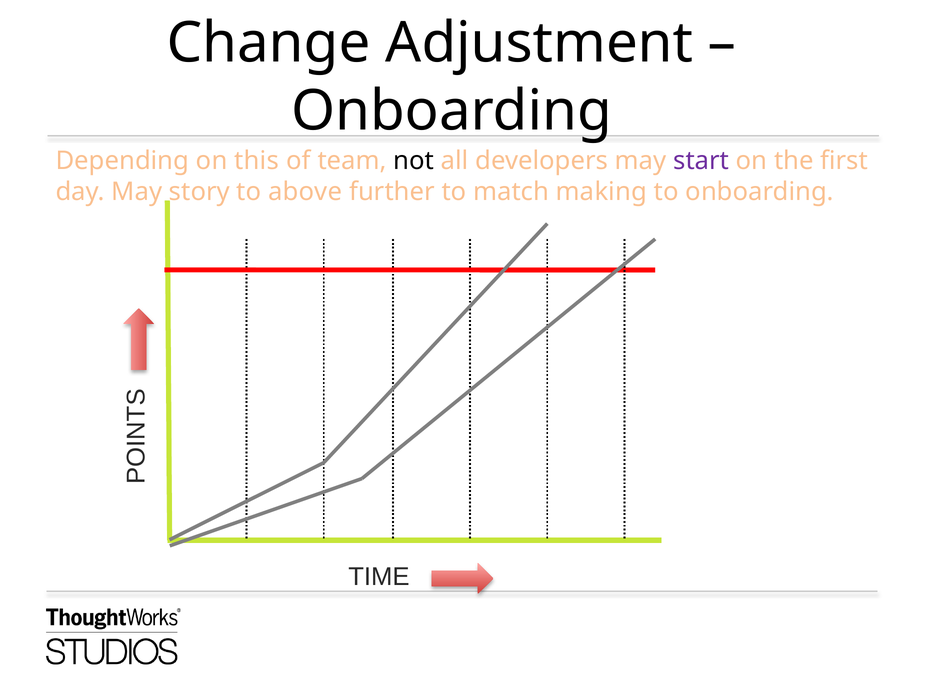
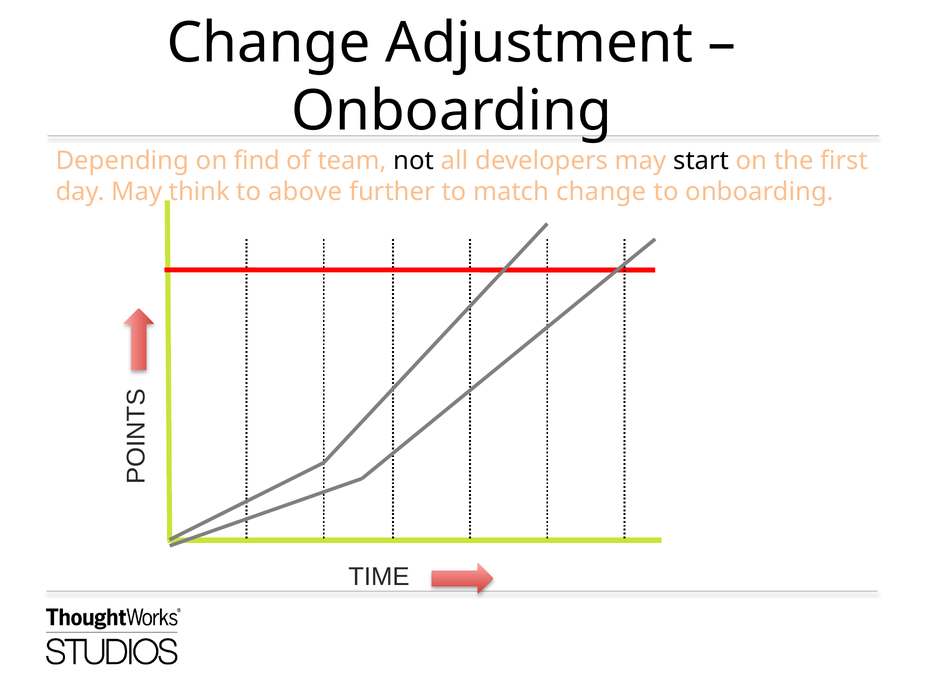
this: this -> find (257, 161)
start colour: purple -> black (701, 161)
story: story -> think (199, 191)
match making: making -> change (601, 191)
